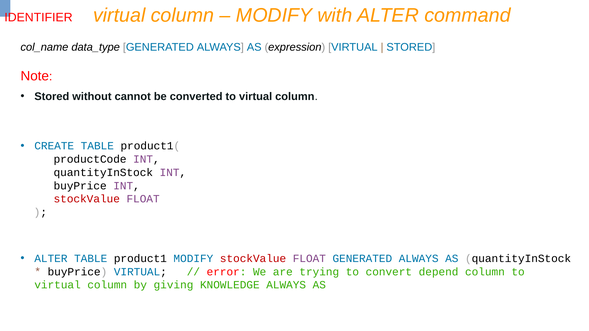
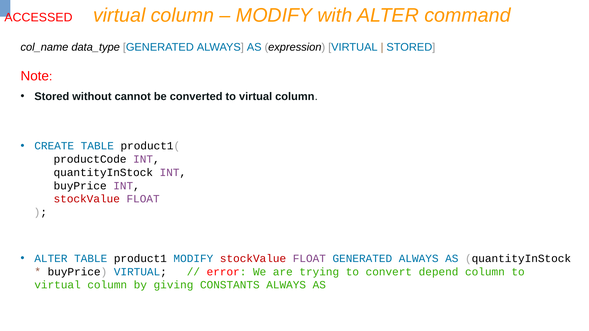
IDENTIFIER: IDENTIFIER -> ACCESSED (38, 17)
KNOWLEDGE: KNOWLEDGE -> CONSTANTS (230, 285)
